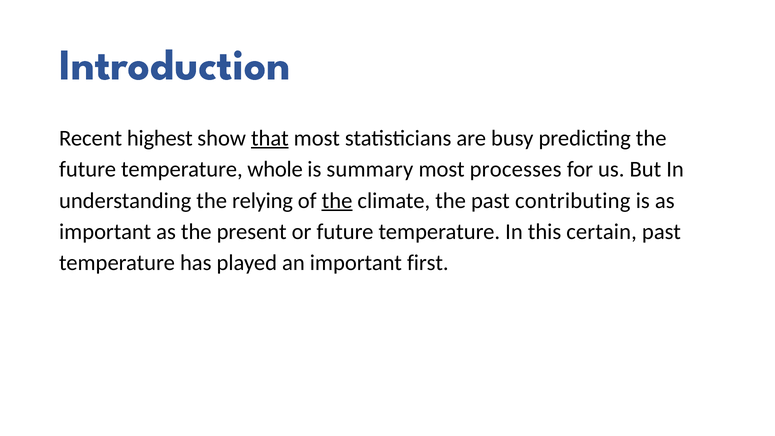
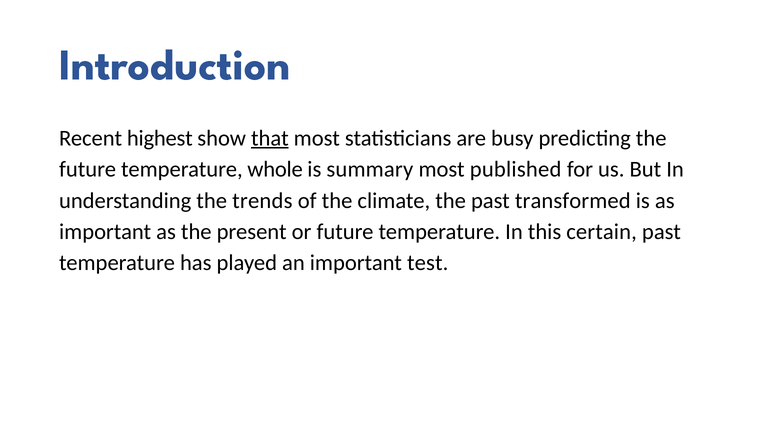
processes: processes -> published (516, 169)
relying: relying -> trends (262, 201)
the underline: present -> none (337, 201)
contributing: contributing -> transformed (573, 201)
first: first -> test (428, 263)
